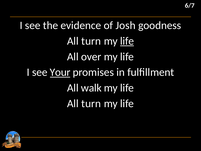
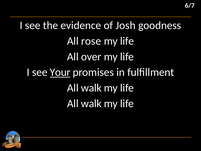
turn: turn -> rose (91, 41)
life underline: present -> none (127, 41)
turn: turn -> walk (91, 103)
